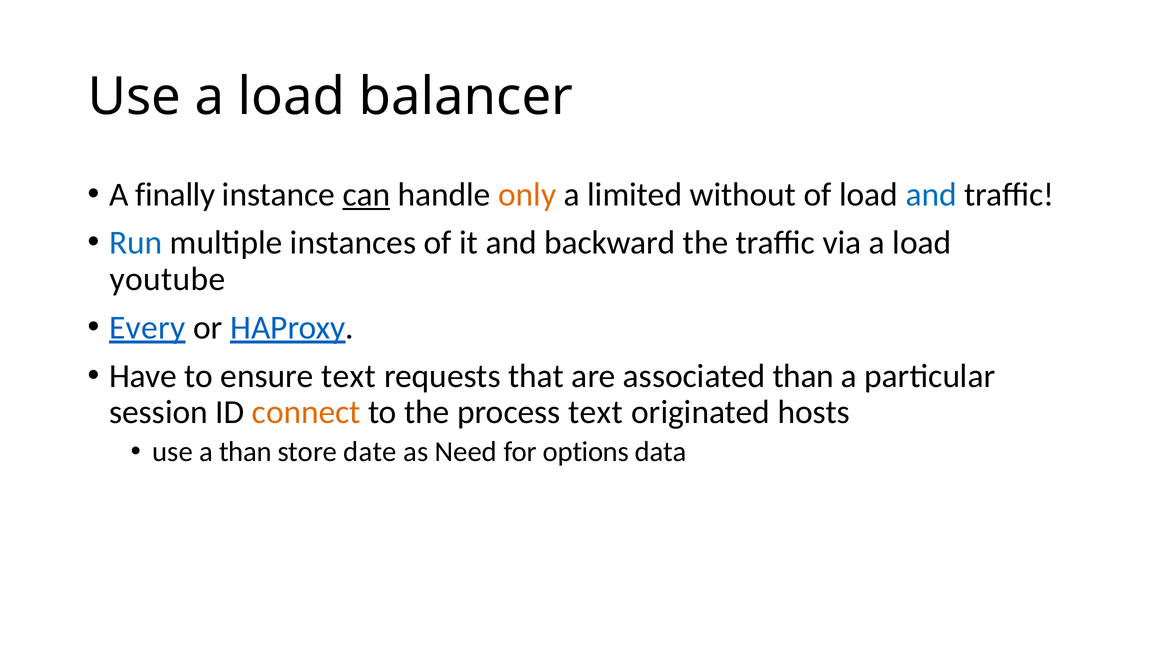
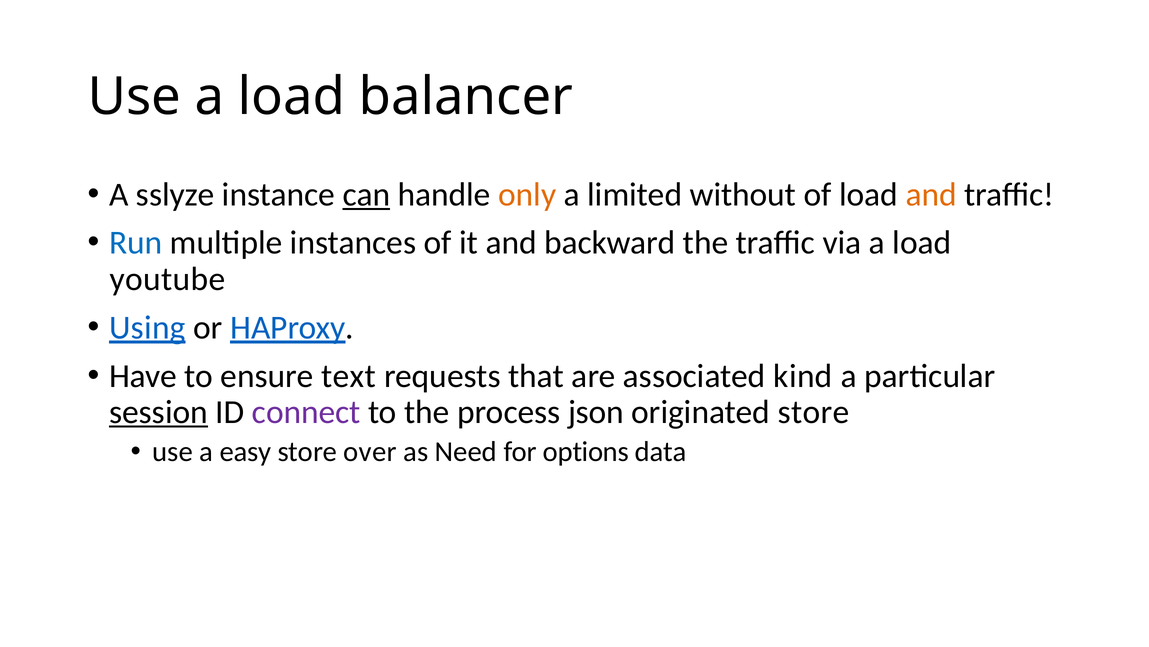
finally: finally -> sslyze (175, 194)
and colour: blue -> orange (931, 194)
Every: Every -> Using (147, 327)
associated than: than -> kind (803, 376)
session underline: none -> present (159, 412)
connect colour: orange -> purple (306, 412)
process text: text -> json (596, 412)
originated hosts: hosts -> store (813, 412)
a than: than -> easy (245, 451)
date: date -> over (370, 451)
